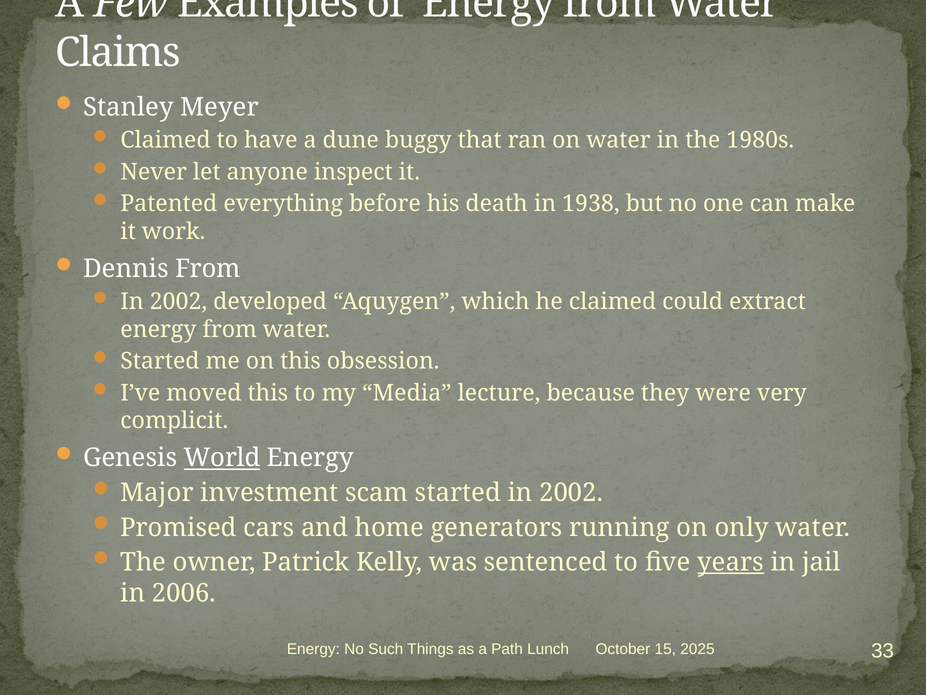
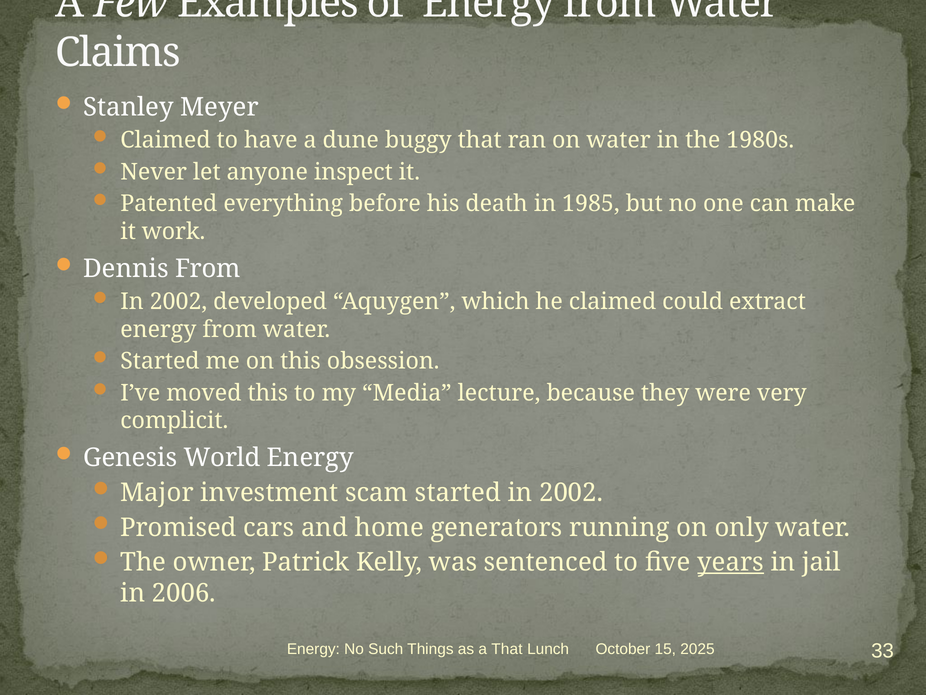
1938: 1938 -> 1985 (591, 204)
World underline: present -> none (222, 458)
a Path: Path -> That (507, 649)
